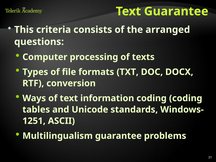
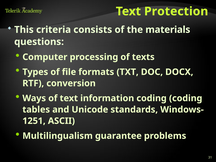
Text Guarantee: Guarantee -> Protection (176, 11)
arranged: arranged -> materials (168, 30)
